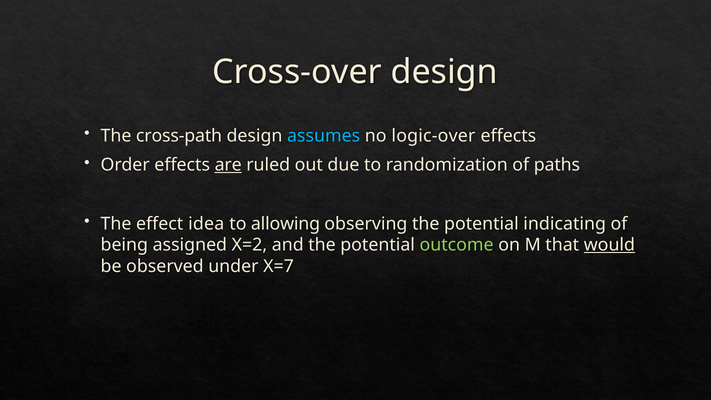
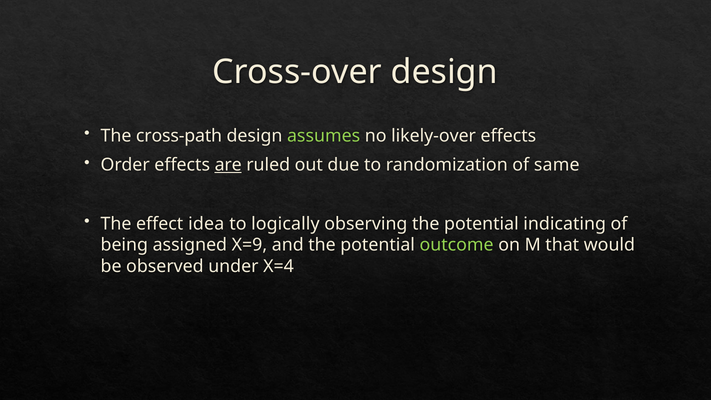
assumes colour: light blue -> light green (324, 136)
logic-over: logic-over -> likely-over (434, 136)
paths: paths -> same (557, 165)
allowing: allowing -> logically (285, 224)
X=2: X=2 -> X=9 (249, 245)
would underline: present -> none (609, 245)
X=7: X=7 -> X=4 (279, 266)
